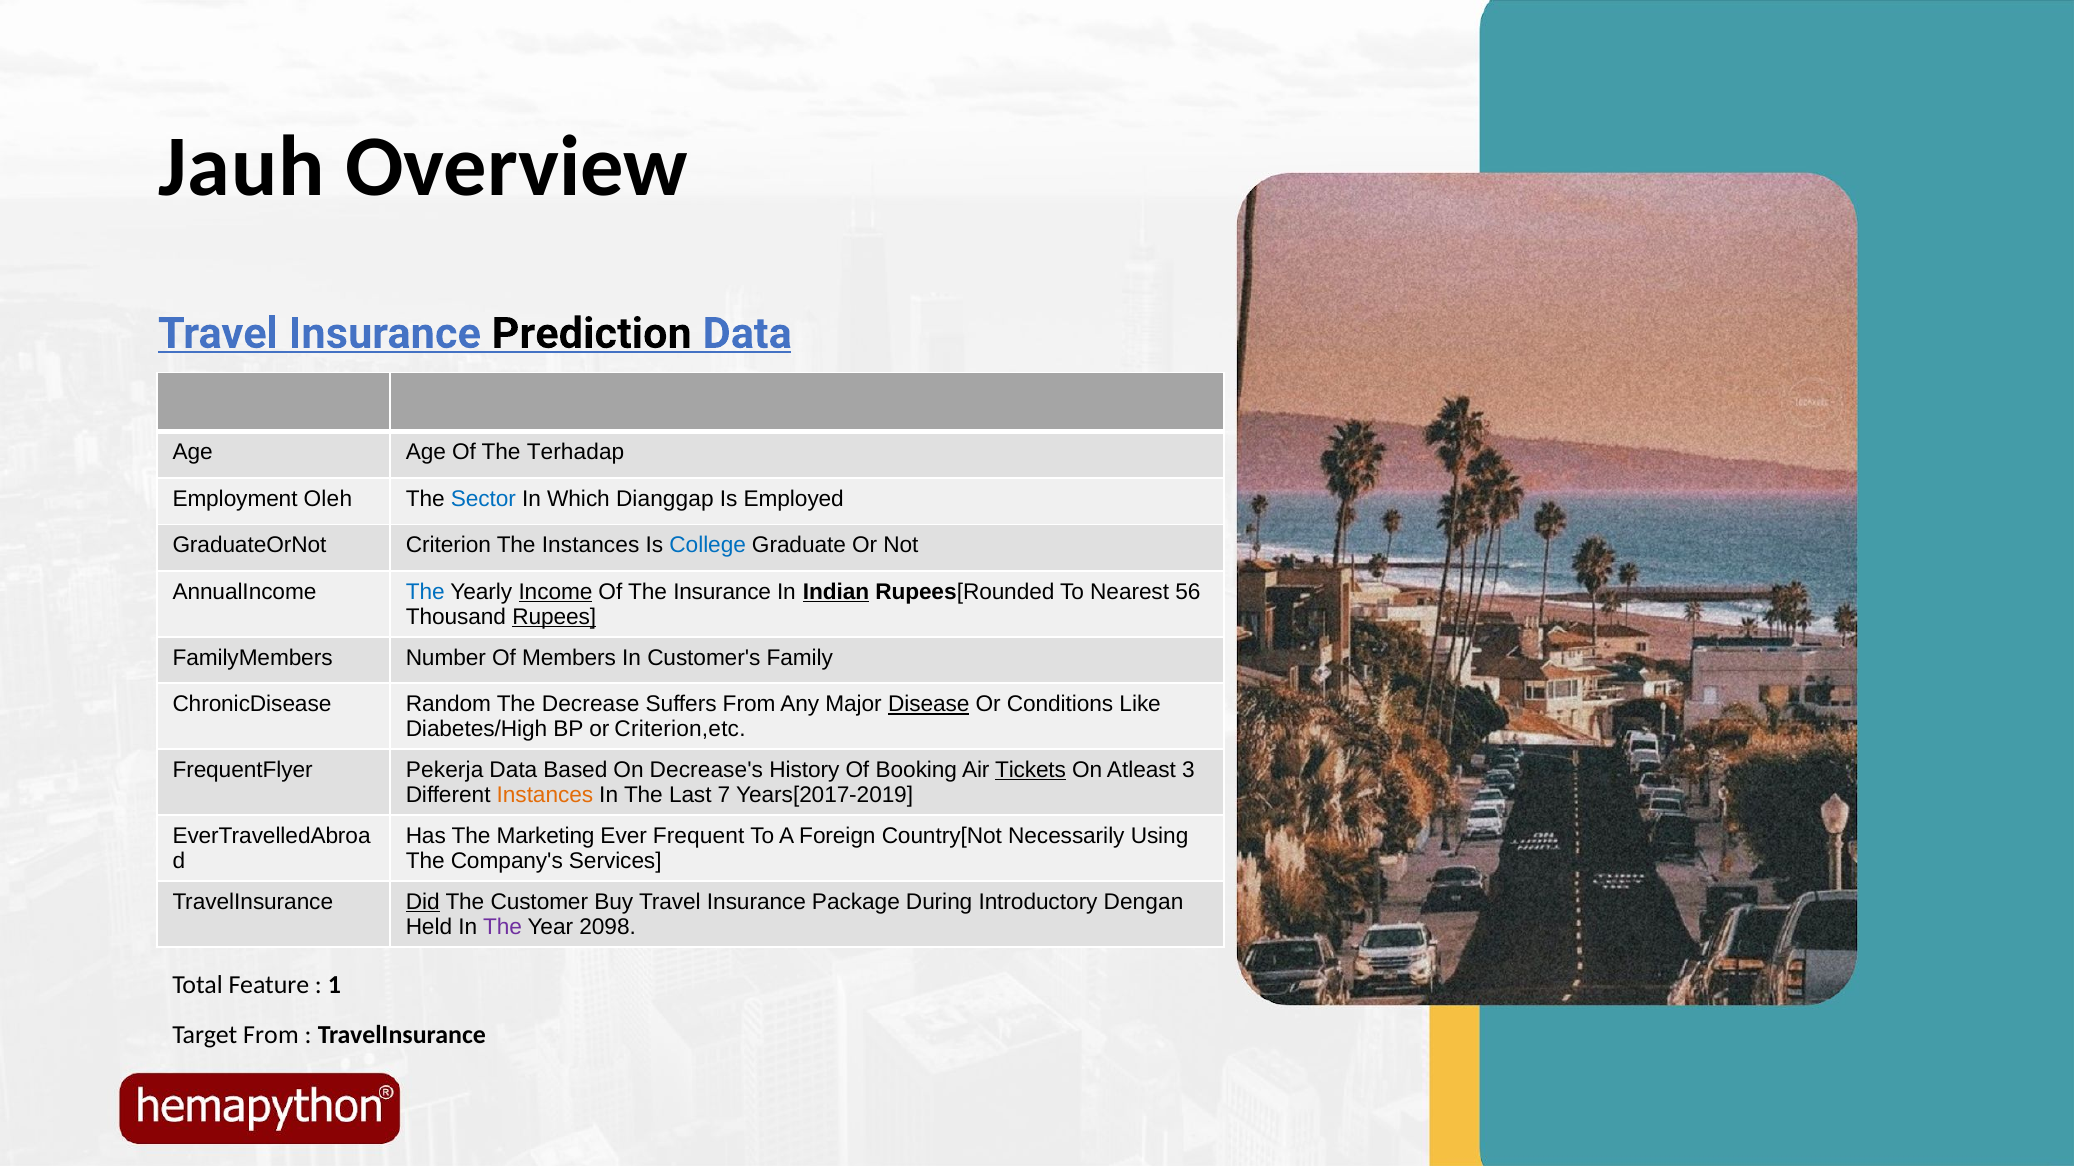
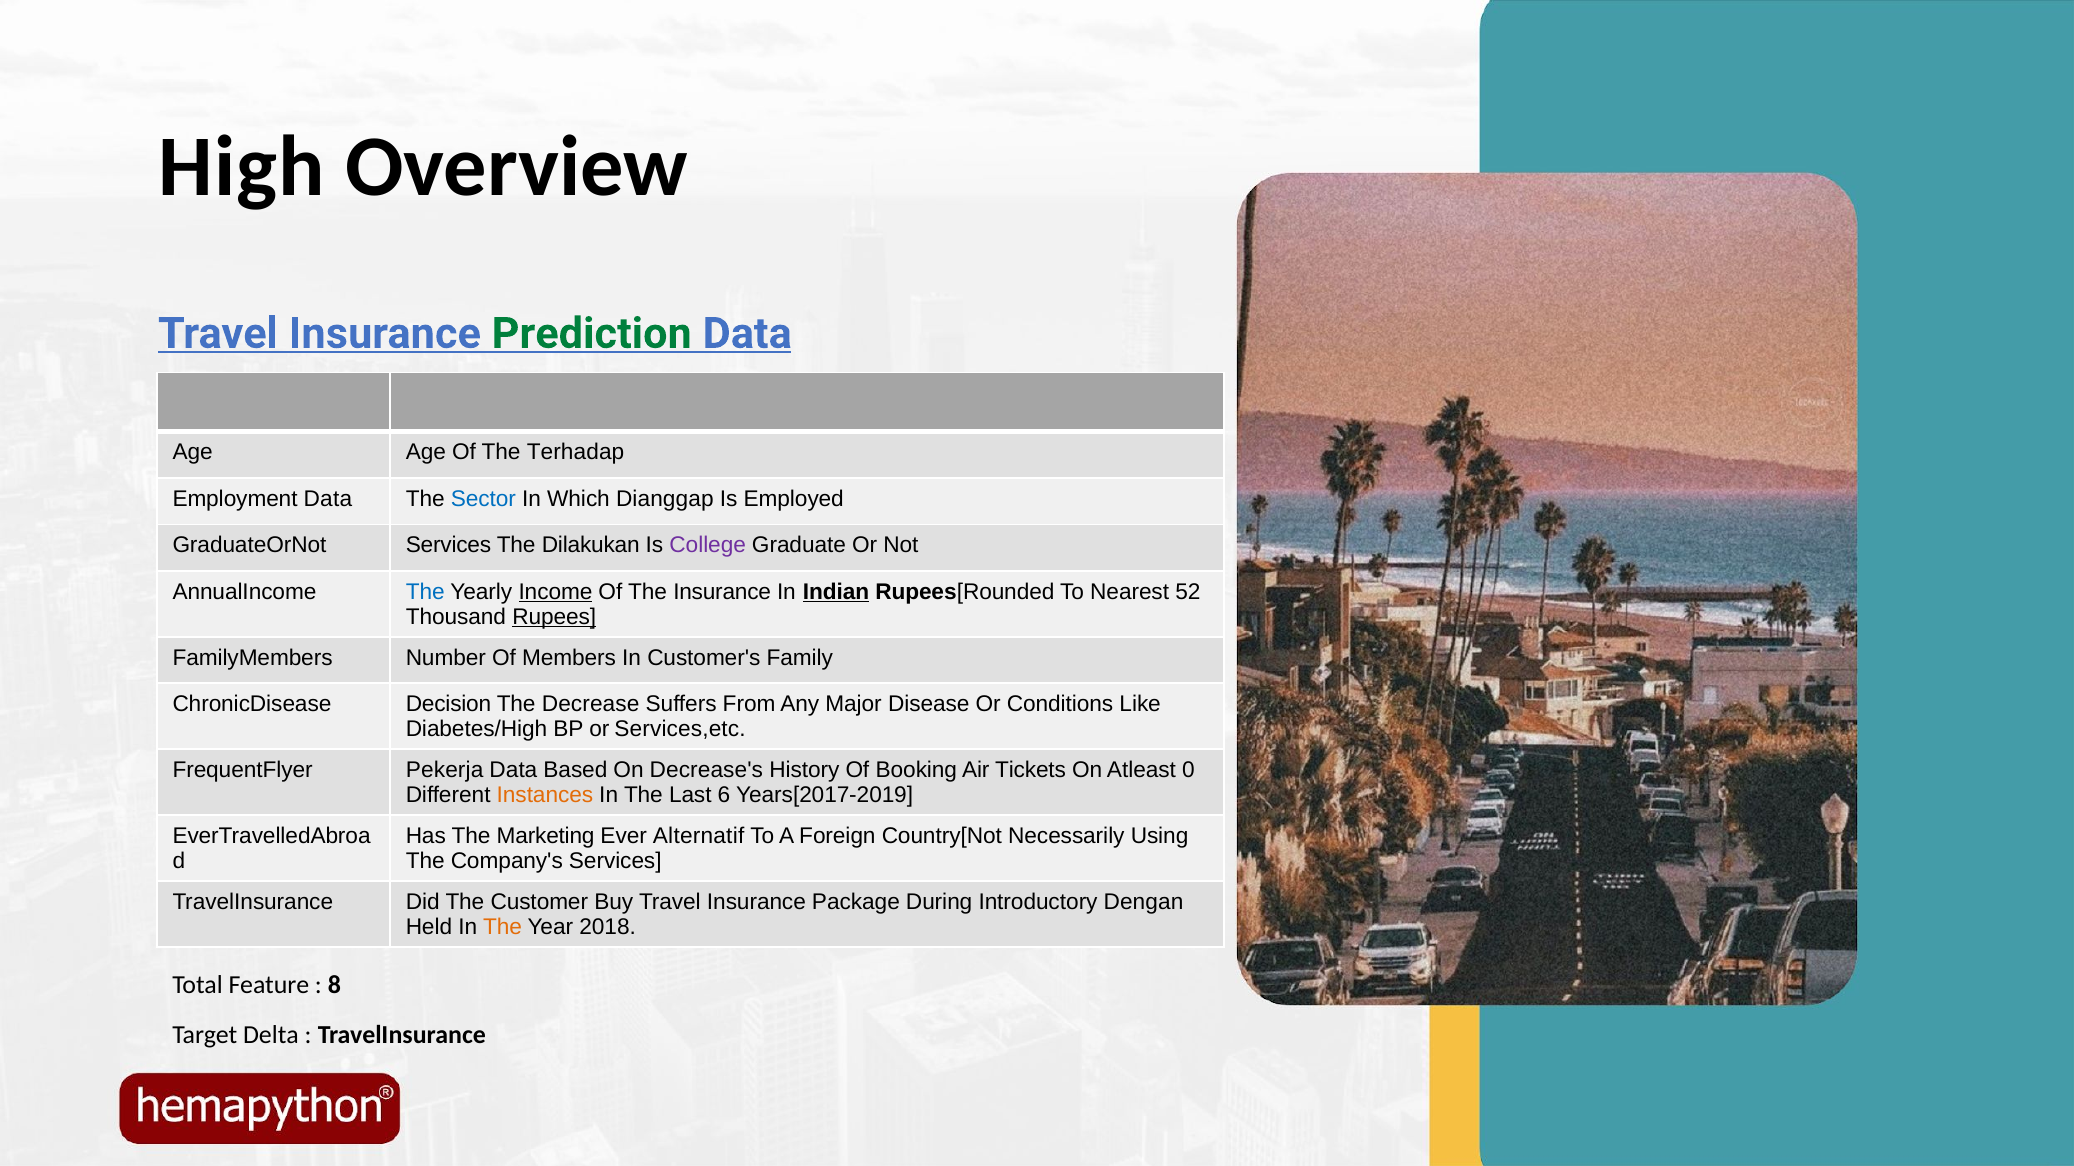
Jauh: Jauh -> High (242, 167)
Prediction colour: black -> green (592, 334)
Employment Oleh: Oleh -> Data (328, 499)
GraduateOrNot Criterion: Criterion -> Services (448, 546)
The Instances: Instances -> Dilakukan (591, 546)
College colour: blue -> purple (708, 546)
56: 56 -> 52 (1188, 592)
Random: Random -> Decision (448, 704)
Disease underline: present -> none (929, 704)
Criterion,etc: Criterion,etc -> Services,etc (680, 730)
Tickets underline: present -> none (1031, 770)
3: 3 -> 0 (1188, 770)
7: 7 -> 6 (724, 796)
Frequent: Frequent -> Alternatif (699, 836)
Did underline: present -> none (423, 902)
The colour: purple -> orange (502, 928)
2098: 2098 -> 2018 (608, 928)
1: 1 -> 8 (334, 985)
Target From: From -> Delta (271, 1035)
